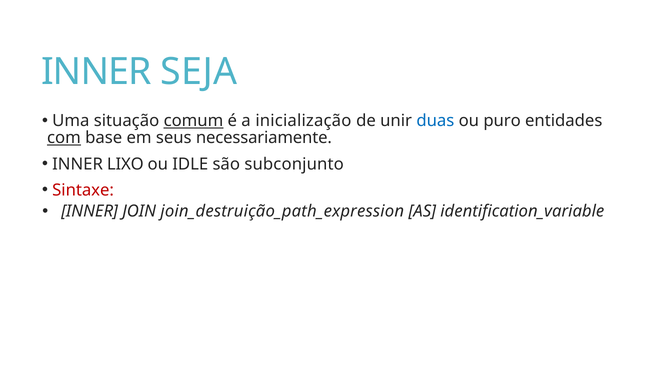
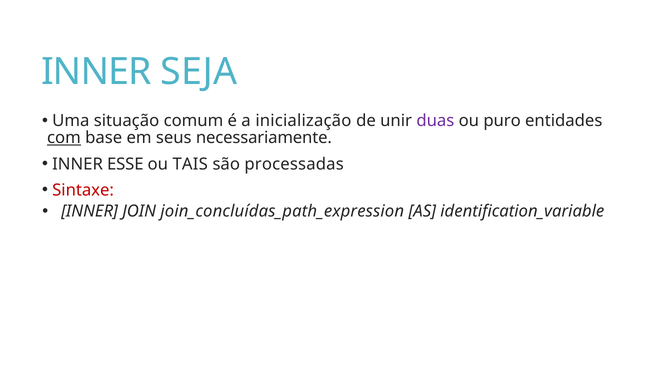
comum underline: present -> none (193, 121)
duas colour: blue -> purple (435, 121)
LIXO: LIXO -> ESSE (125, 164)
IDLE: IDLE -> TAIS (190, 164)
subconjunto: subconjunto -> processadas (294, 164)
join_destruição_path_expression: join_destruição_path_expression -> join_concluídas_path_expression (282, 211)
